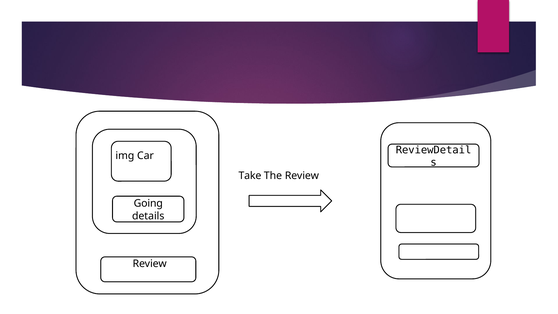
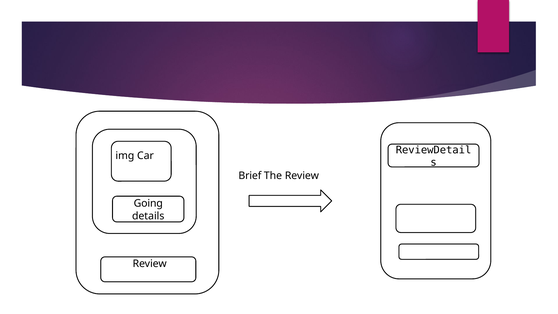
Take: Take -> Brief (250, 176)
